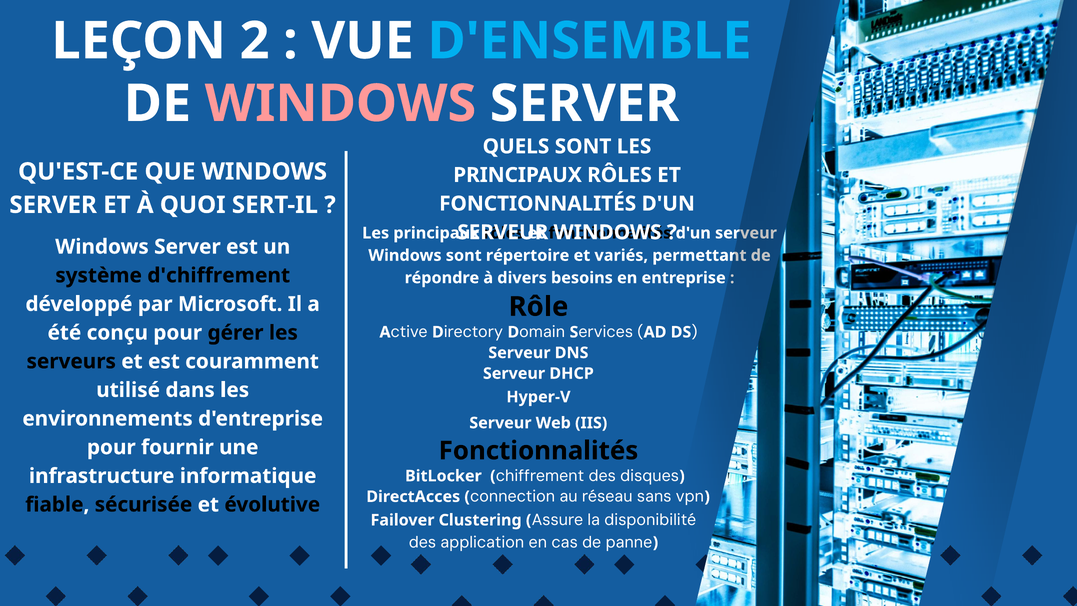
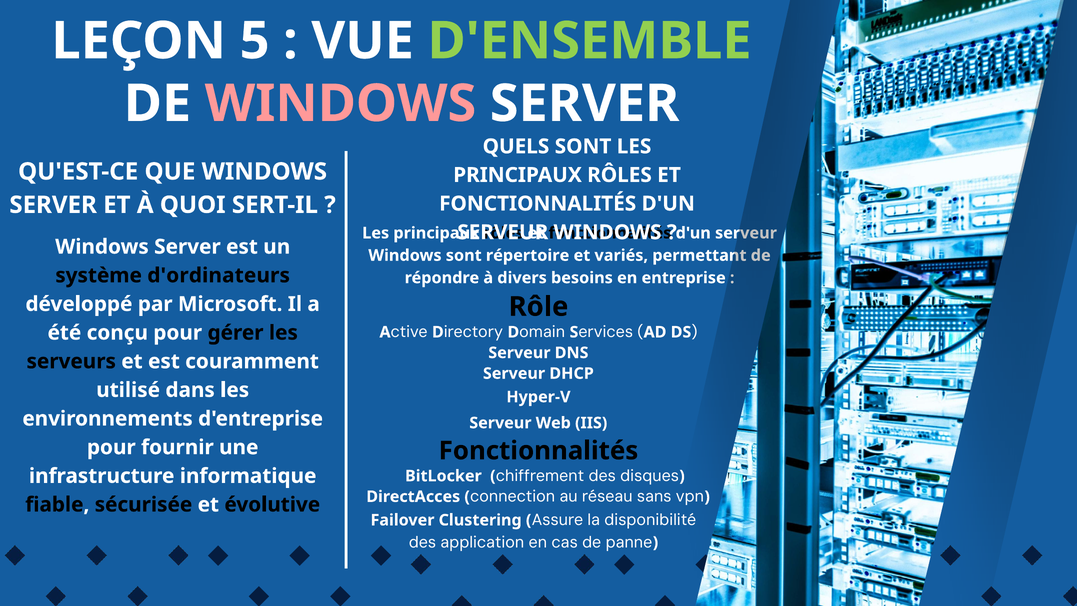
2: 2 -> 5 (255, 41)
D'ENSEMBLE colour: light blue -> light green (590, 41)
d'chiffrement: d'chiffrement -> d'ordinateurs (219, 275)
